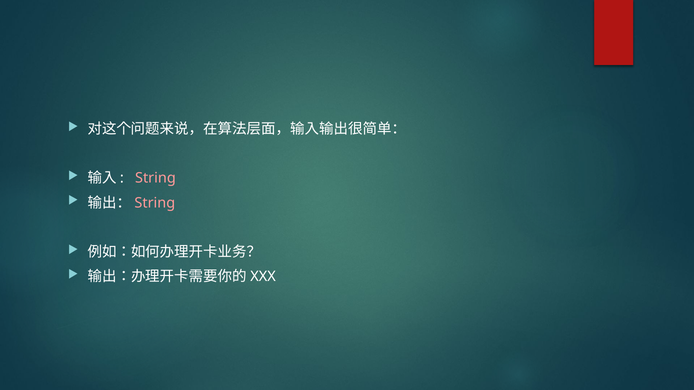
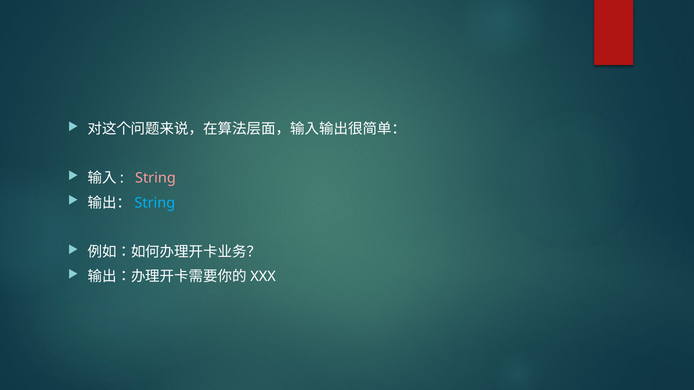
String colour: pink -> light blue (155, 203)
